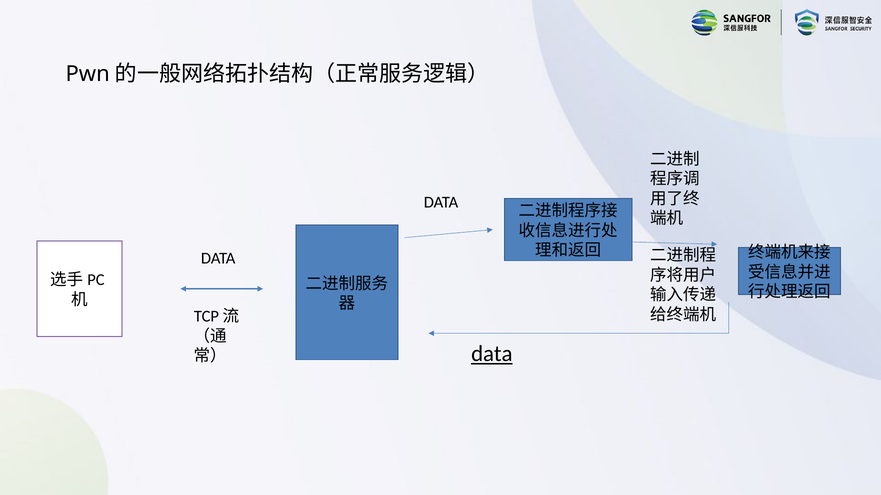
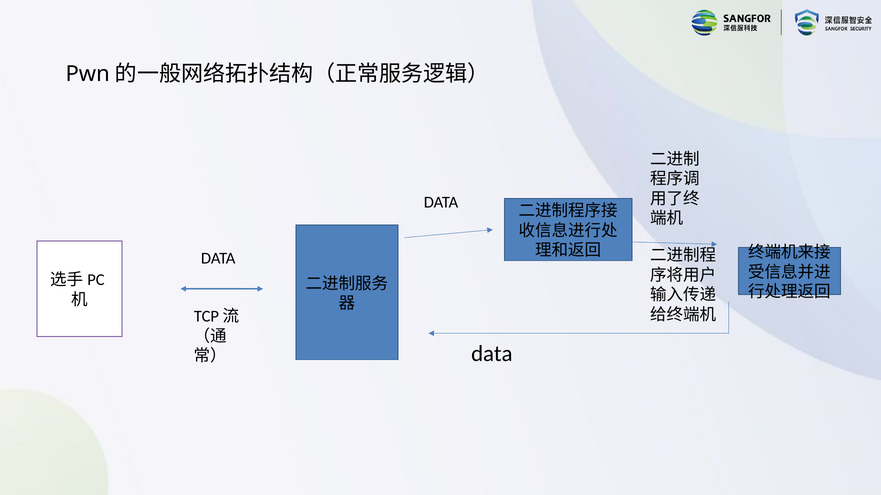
data underline: present -> none (492, 354)
